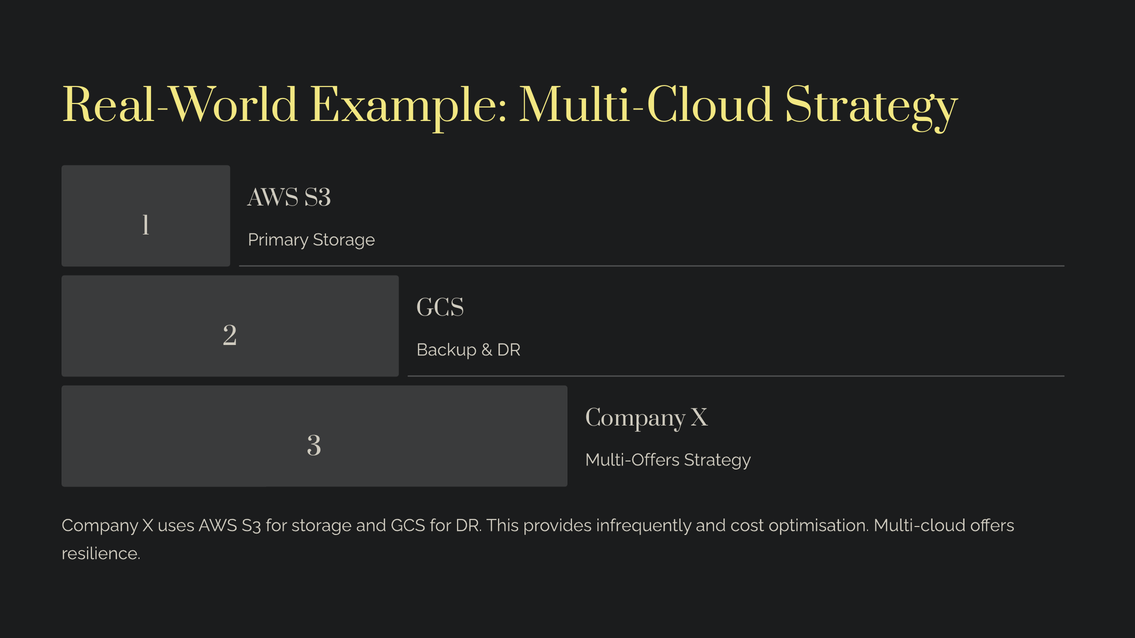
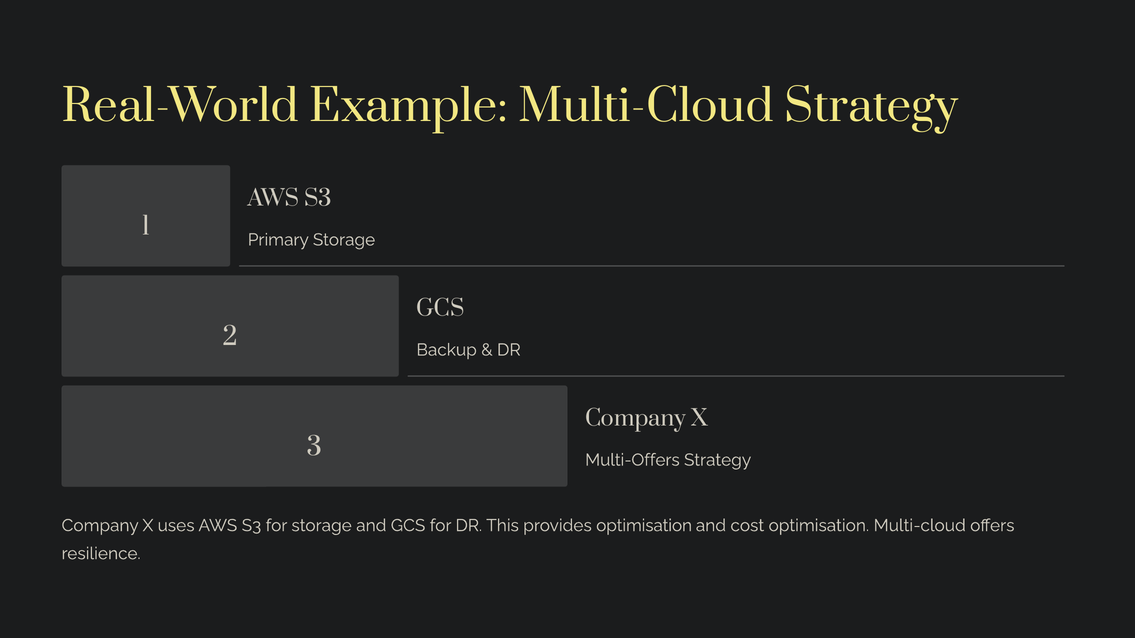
provides infrequently: infrequently -> optimisation (644, 526)
